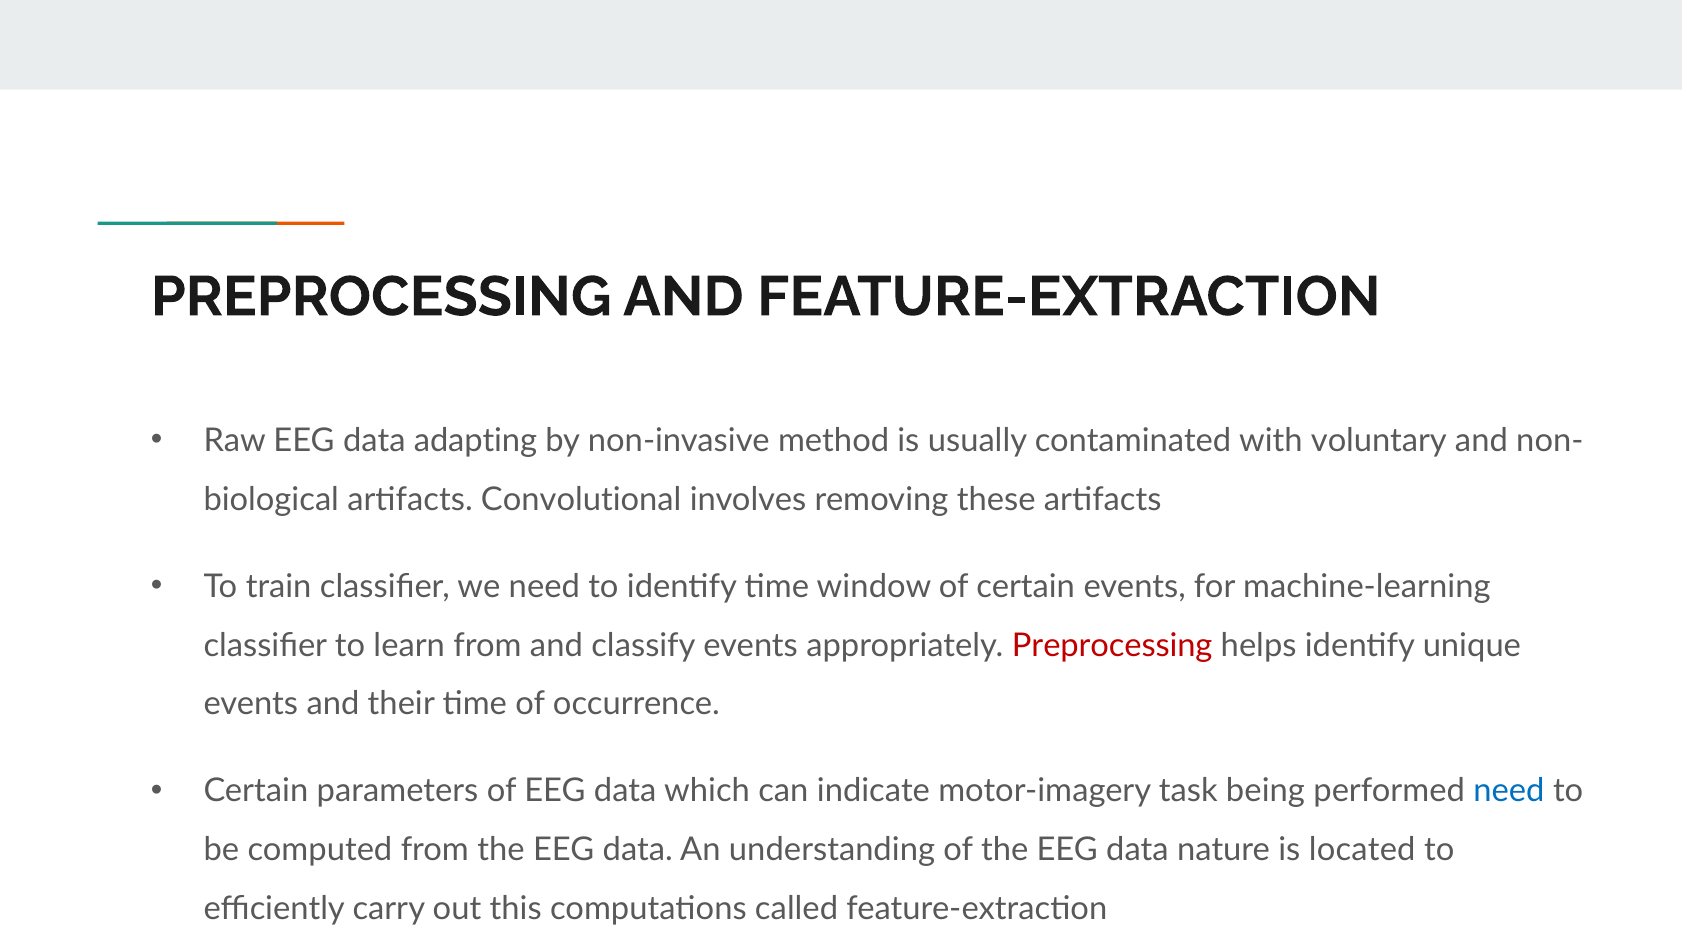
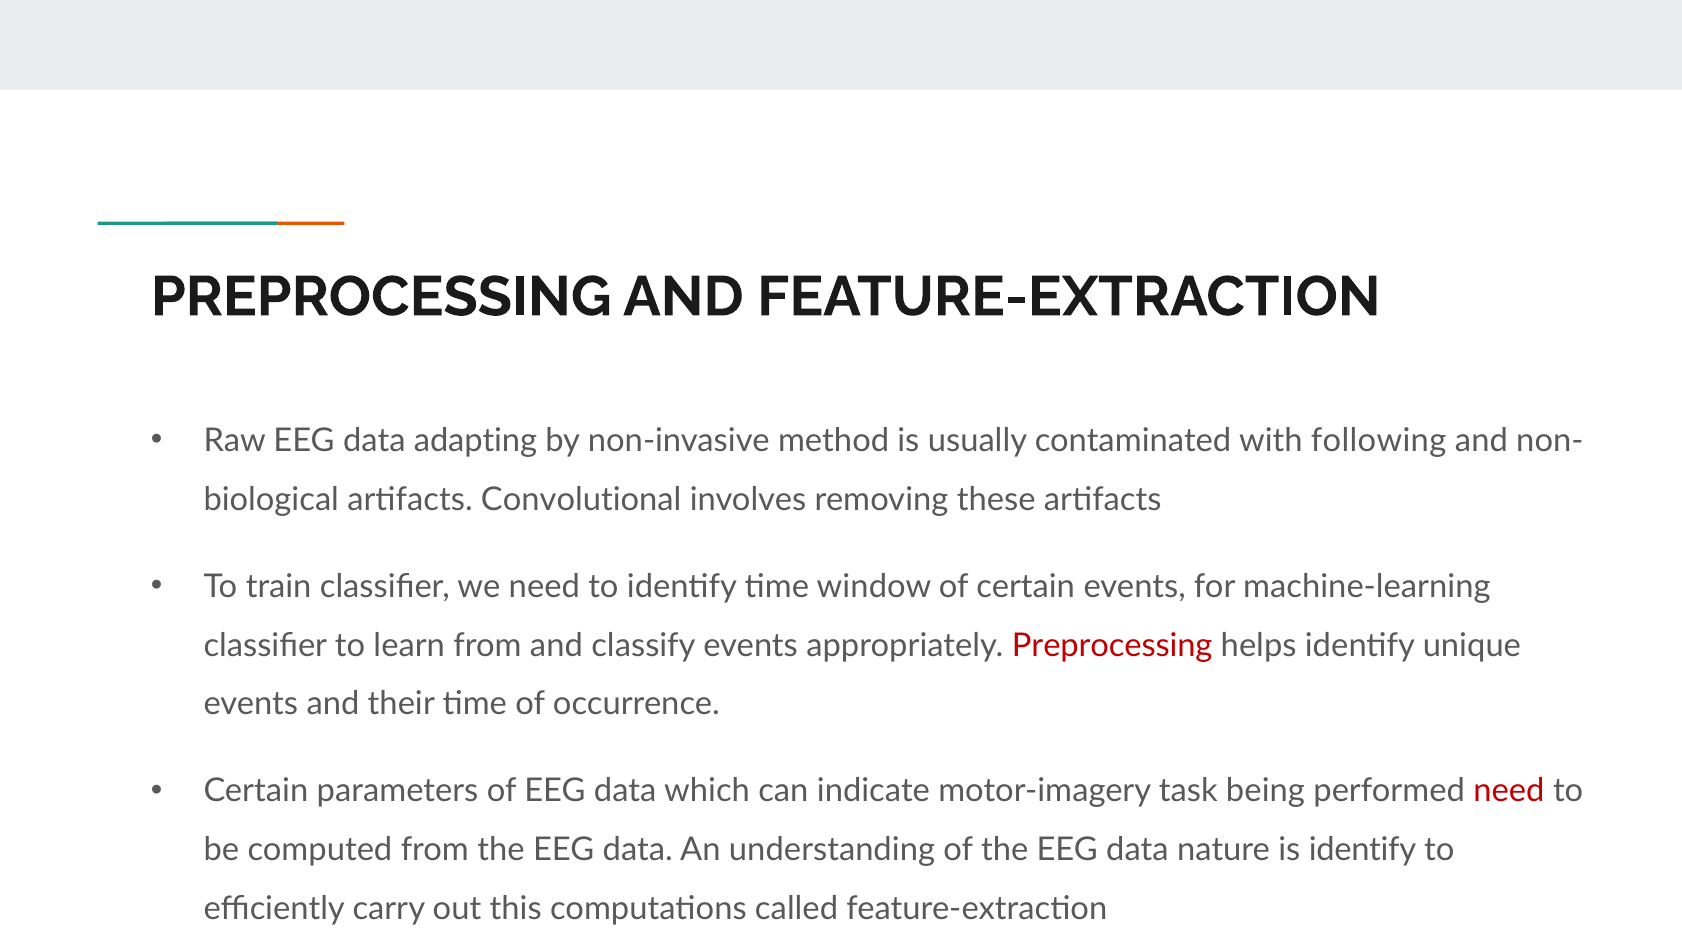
voluntary: voluntary -> following (1379, 441)
need colour: blue -> red (1509, 791)
is located: located -> identify (1362, 850)
